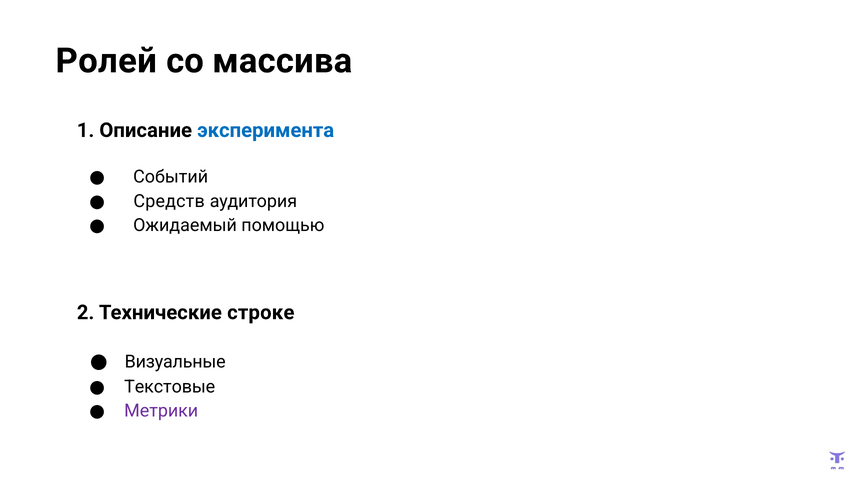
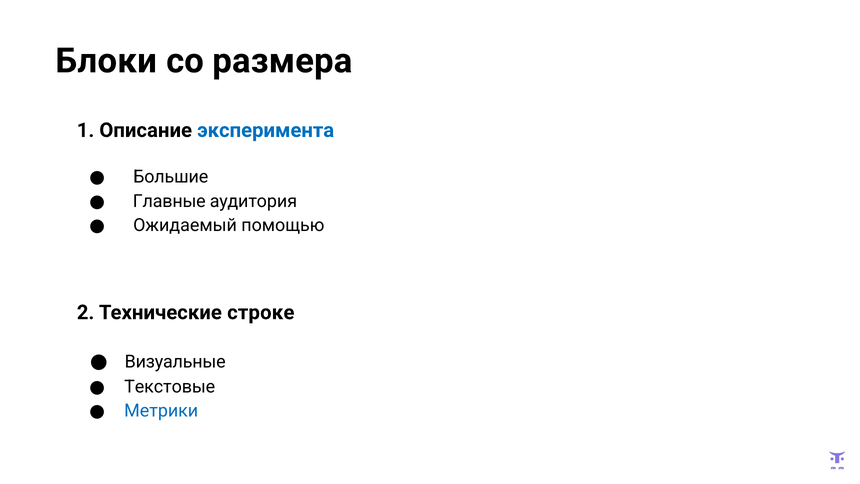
Ролей: Ролей -> Блоки (106, 61)
массива: массива -> размера (282, 61)
Событий: Событий -> Большие (171, 177)
Средств: Средств -> Главные (169, 201)
Метрики colour: purple -> blue (161, 411)
